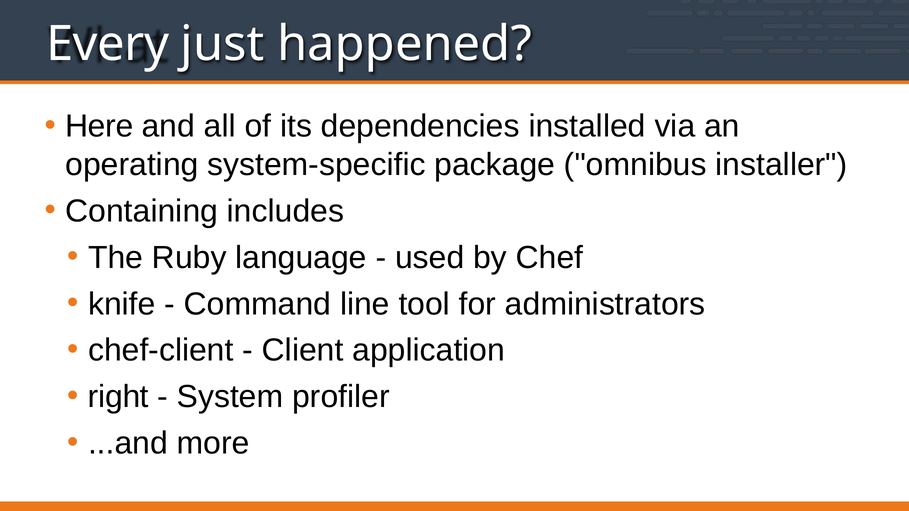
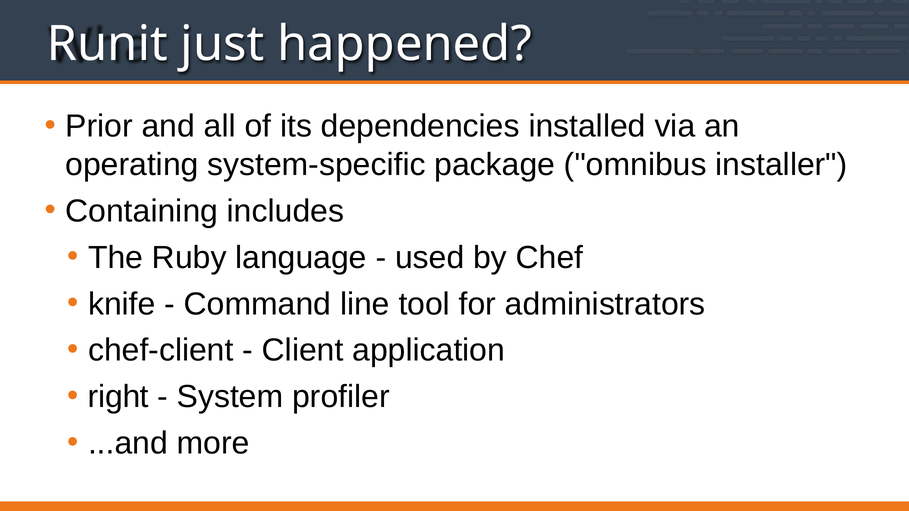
Every: Every -> Runit (107, 44)
Here: Here -> Prior (99, 127)
